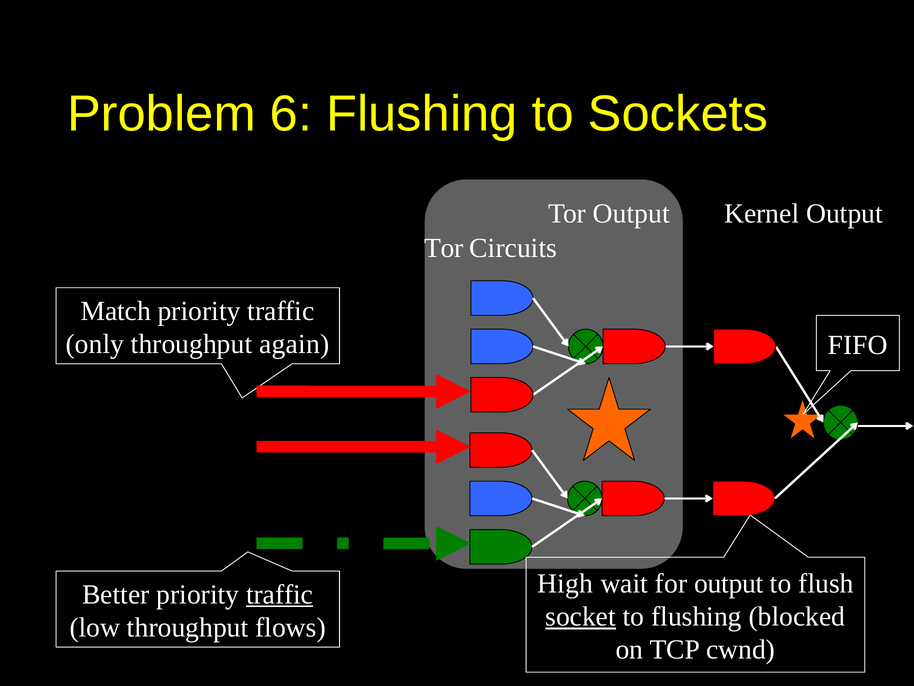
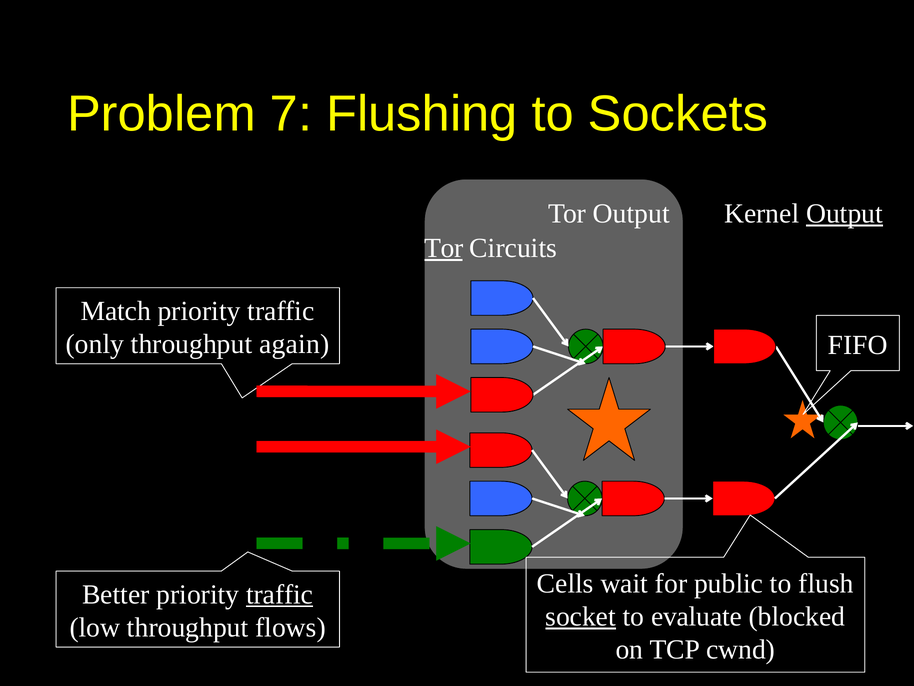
6: 6 -> 7 (291, 114)
Output underline: none -> present (845, 214)
Tor underline: none -> present (444, 248)
High: High -> Cells (565, 584)
for output: output -> public (729, 584)
to flushing: flushing -> evaluate (697, 617)
